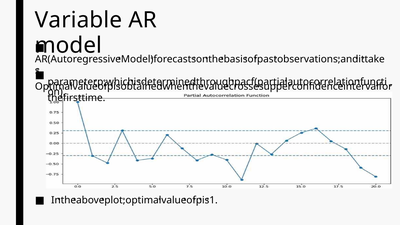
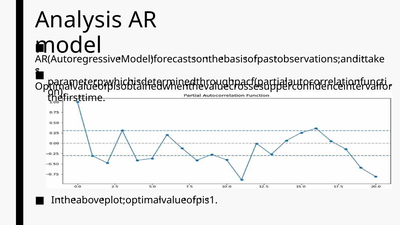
Variable: Variable -> Analysis (79, 20)
